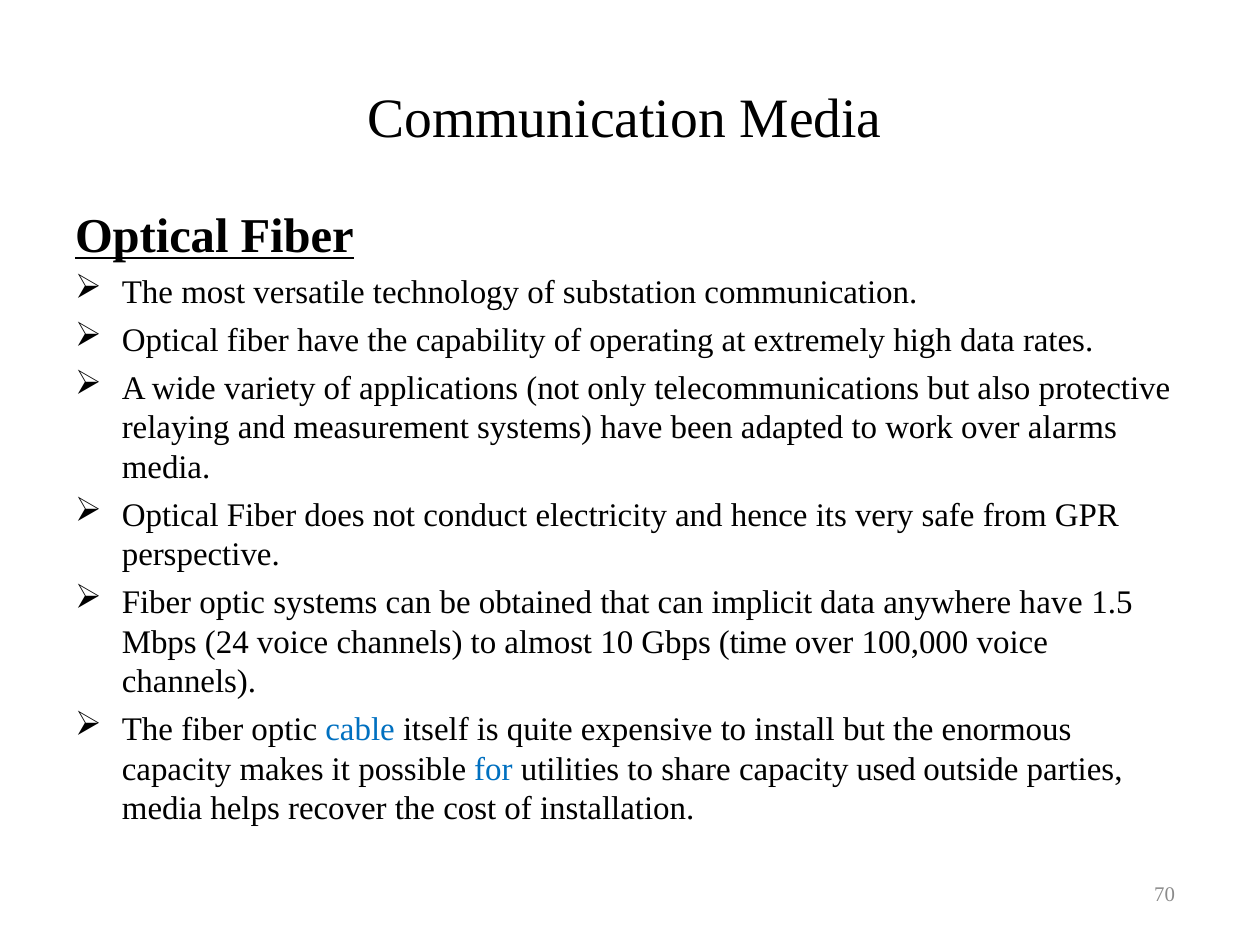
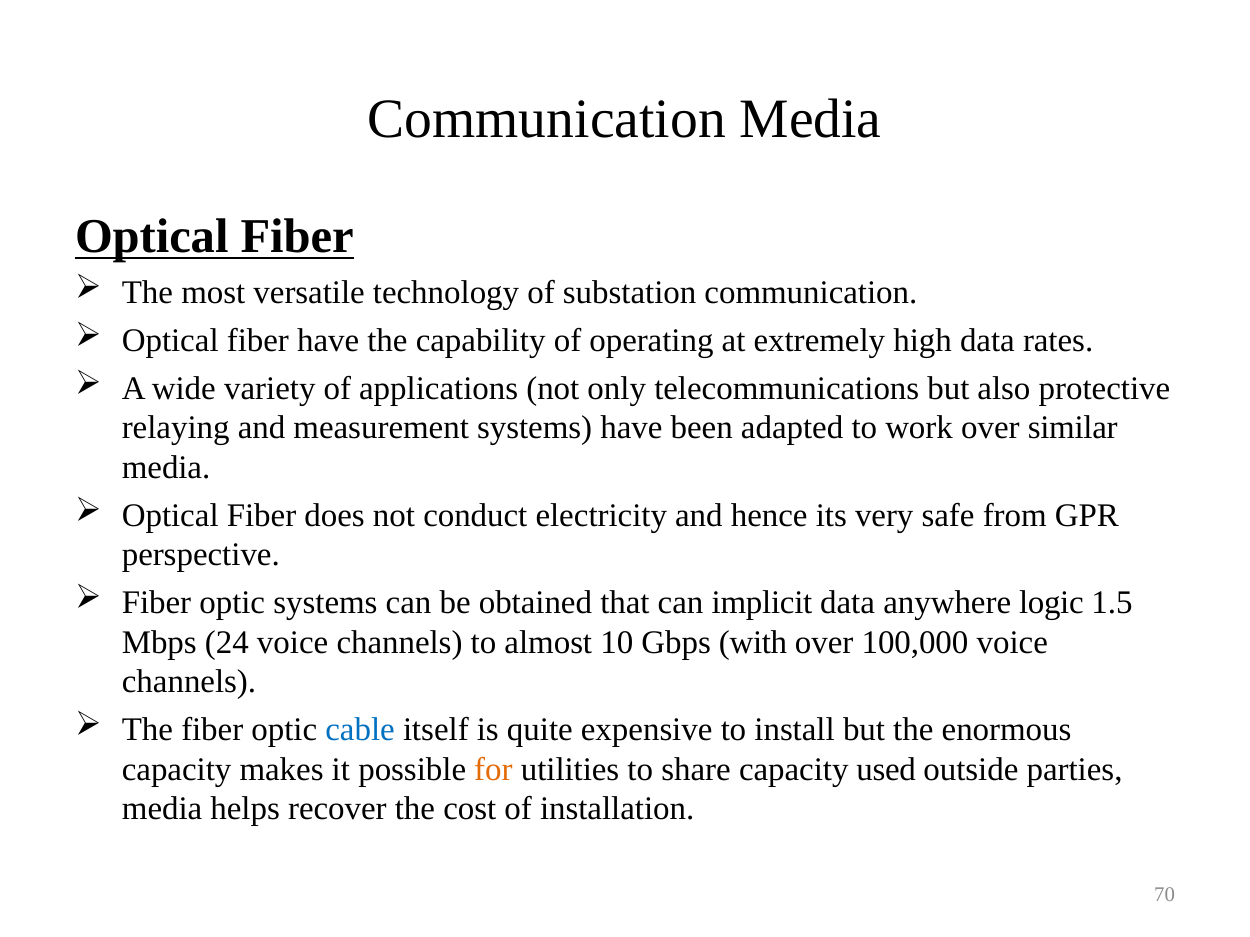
alarms: alarms -> similar (1073, 428)
anywhere have: have -> logic (1051, 603)
time: time -> with (753, 643)
for colour: blue -> orange (493, 770)
